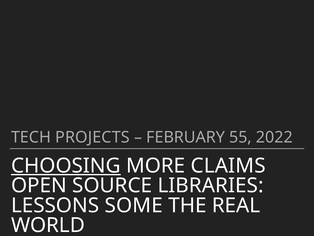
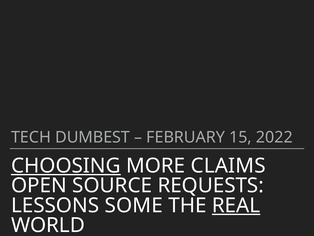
PROJECTS: PROJECTS -> DUMBEST (93, 137)
55: 55 -> 15 (240, 137)
LIBRARIES: LIBRARIES -> REQUESTS (211, 185)
REAL underline: none -> present (236, 205)
